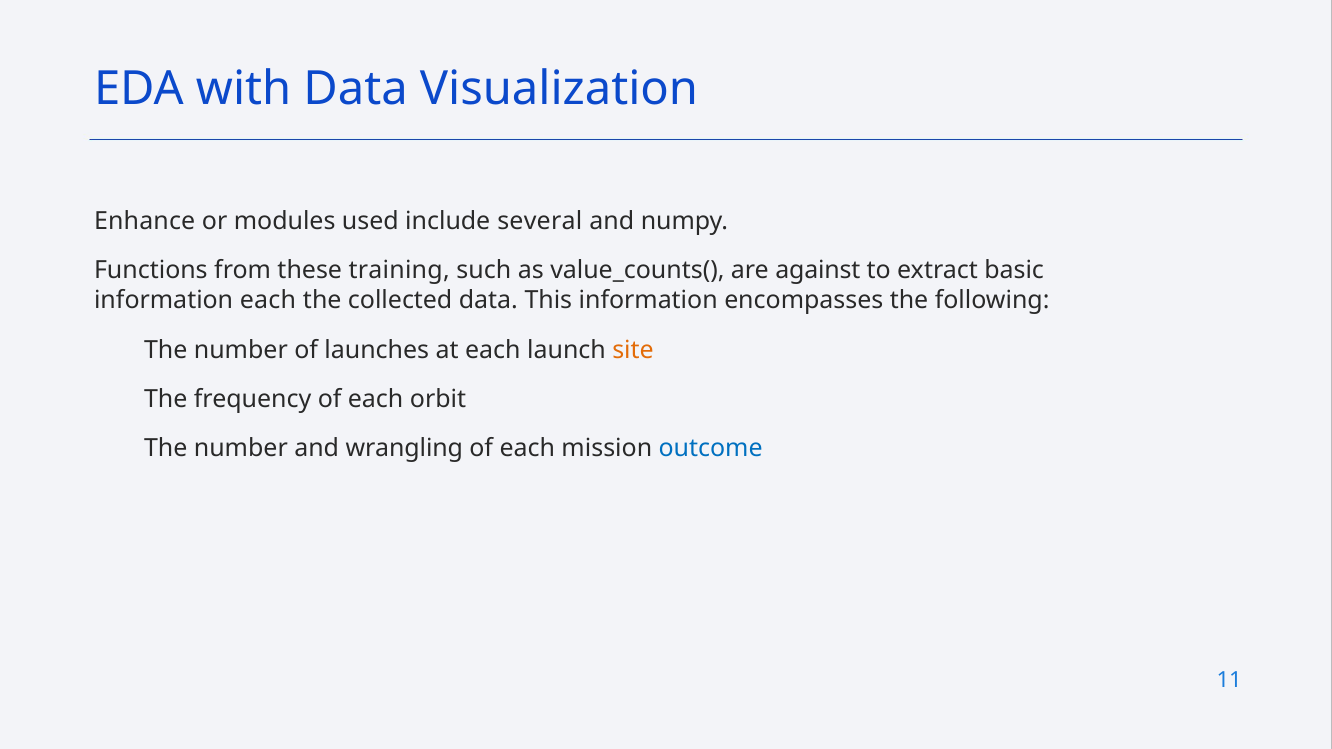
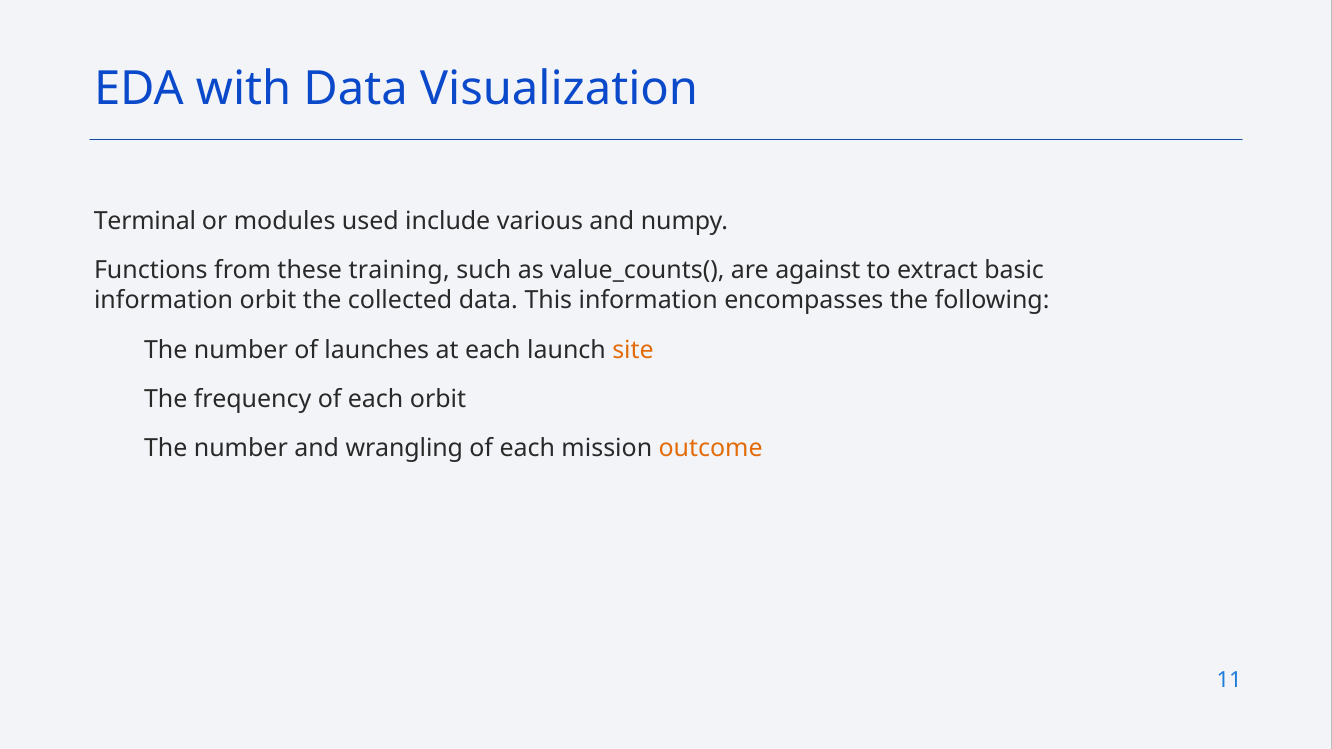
Enhance: Enhance -> Terminal (145, 221)
several: several -> various (540, 221)
information each: each -> orbit (268, 301)
outcome colour: blue -> orange (711, 449)
